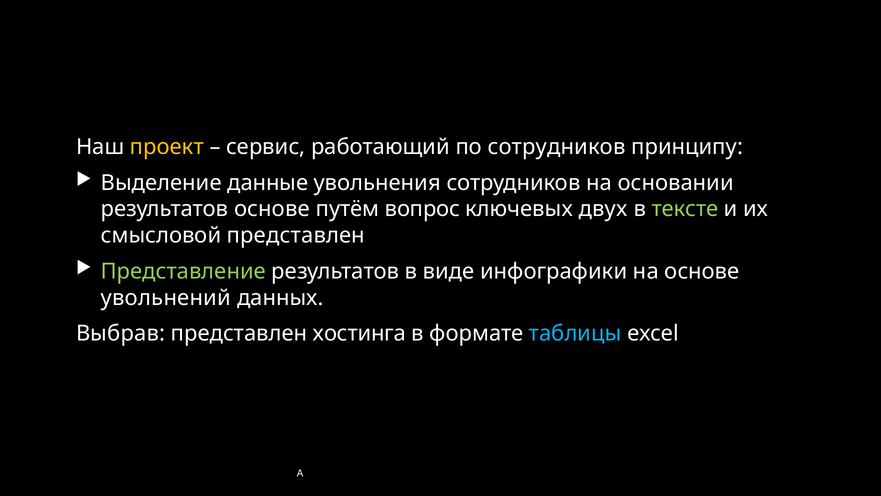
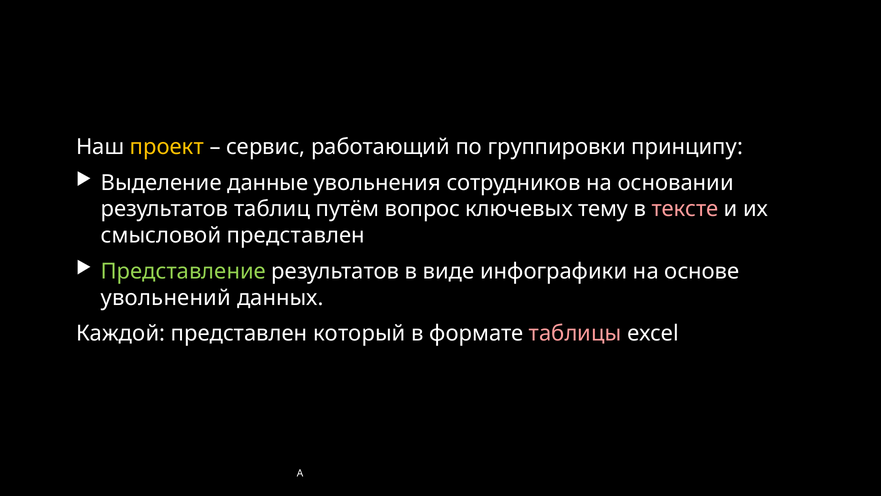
по сотрудников: сотрудников -> группировки (557, 147)
результатов основе: основе -> таблиц (272, 209)
двух: двух -> тему (603, 209)
тексте colour: light green -> pink (685, 209)
Выбрав: Выбрав -> Каждой (121, 333)
хостинга: хостинга -> который (359, 333)
таблицы colour: light blue -> pink (575, 333)
